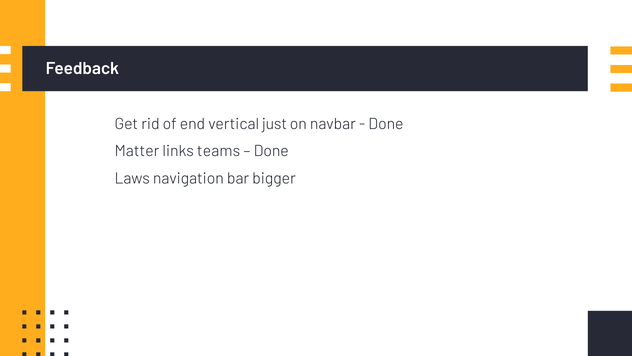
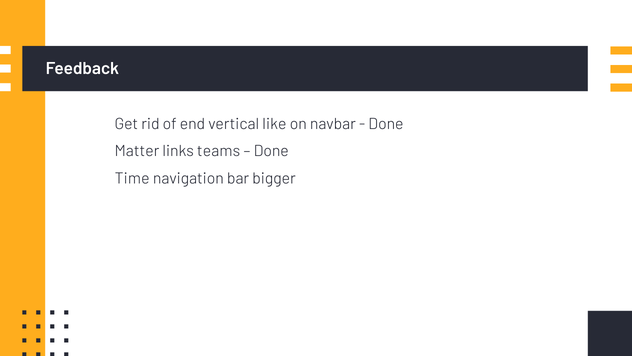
just: just -> like (274, 124)
Laws: Laws -> Time (132, 178)
